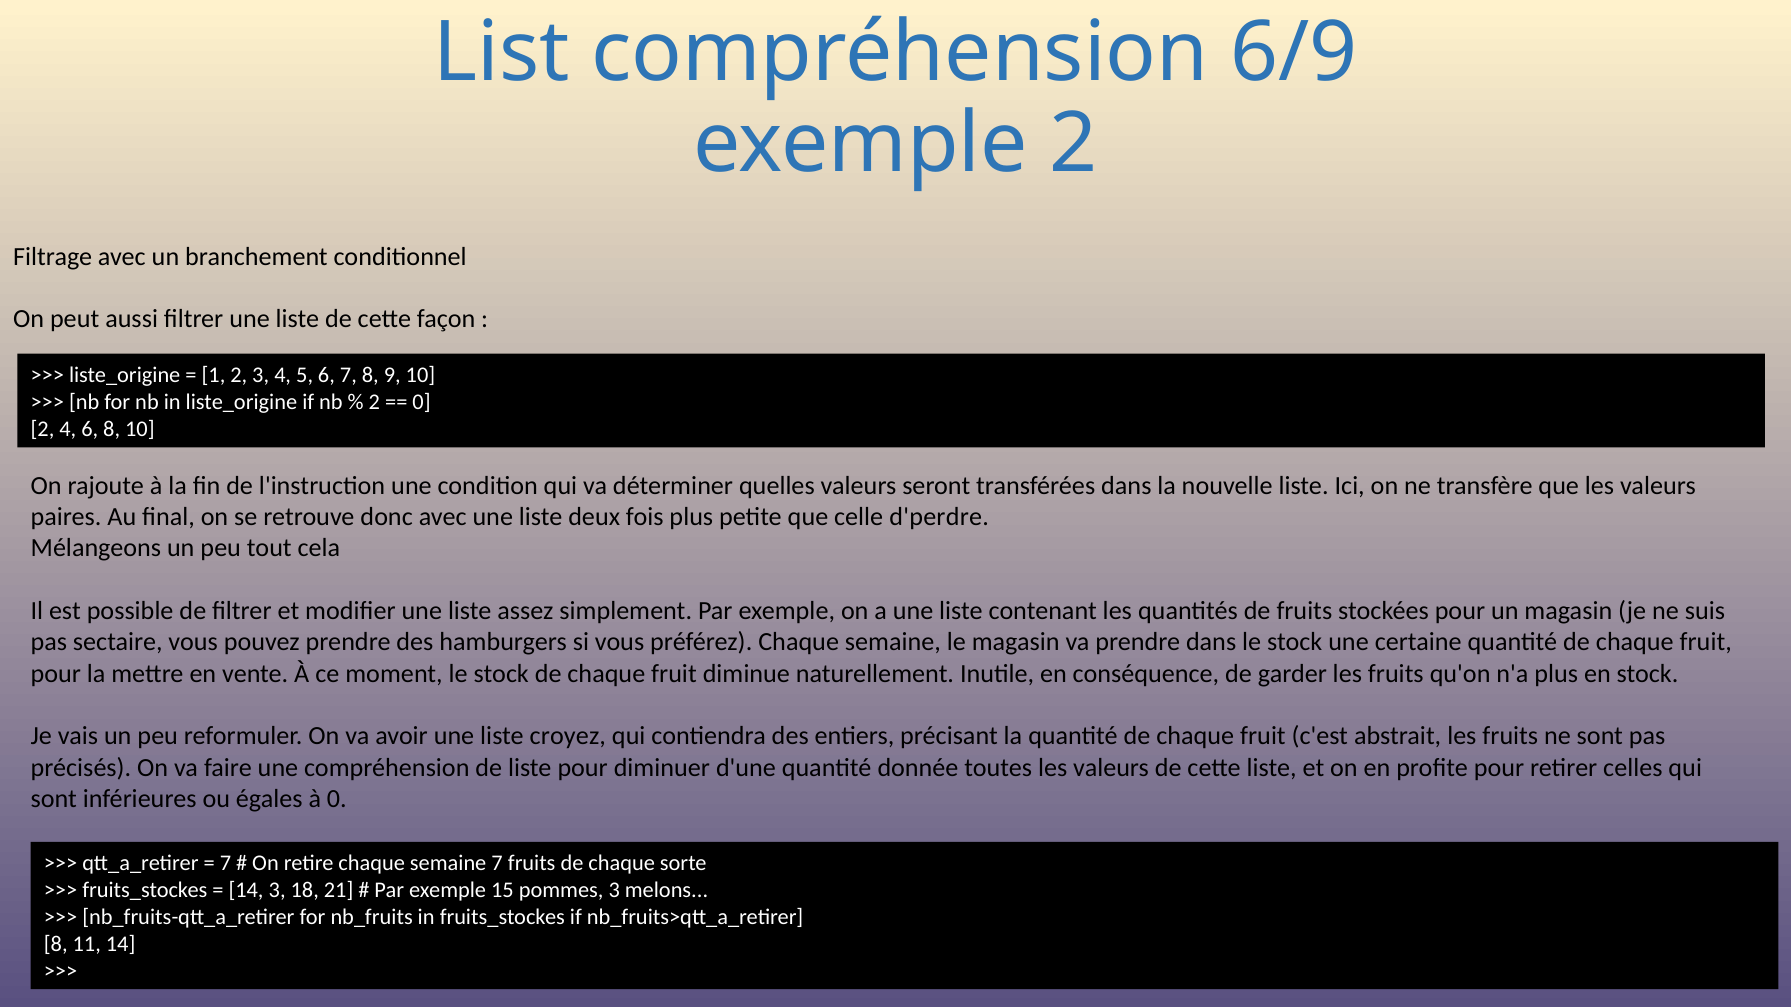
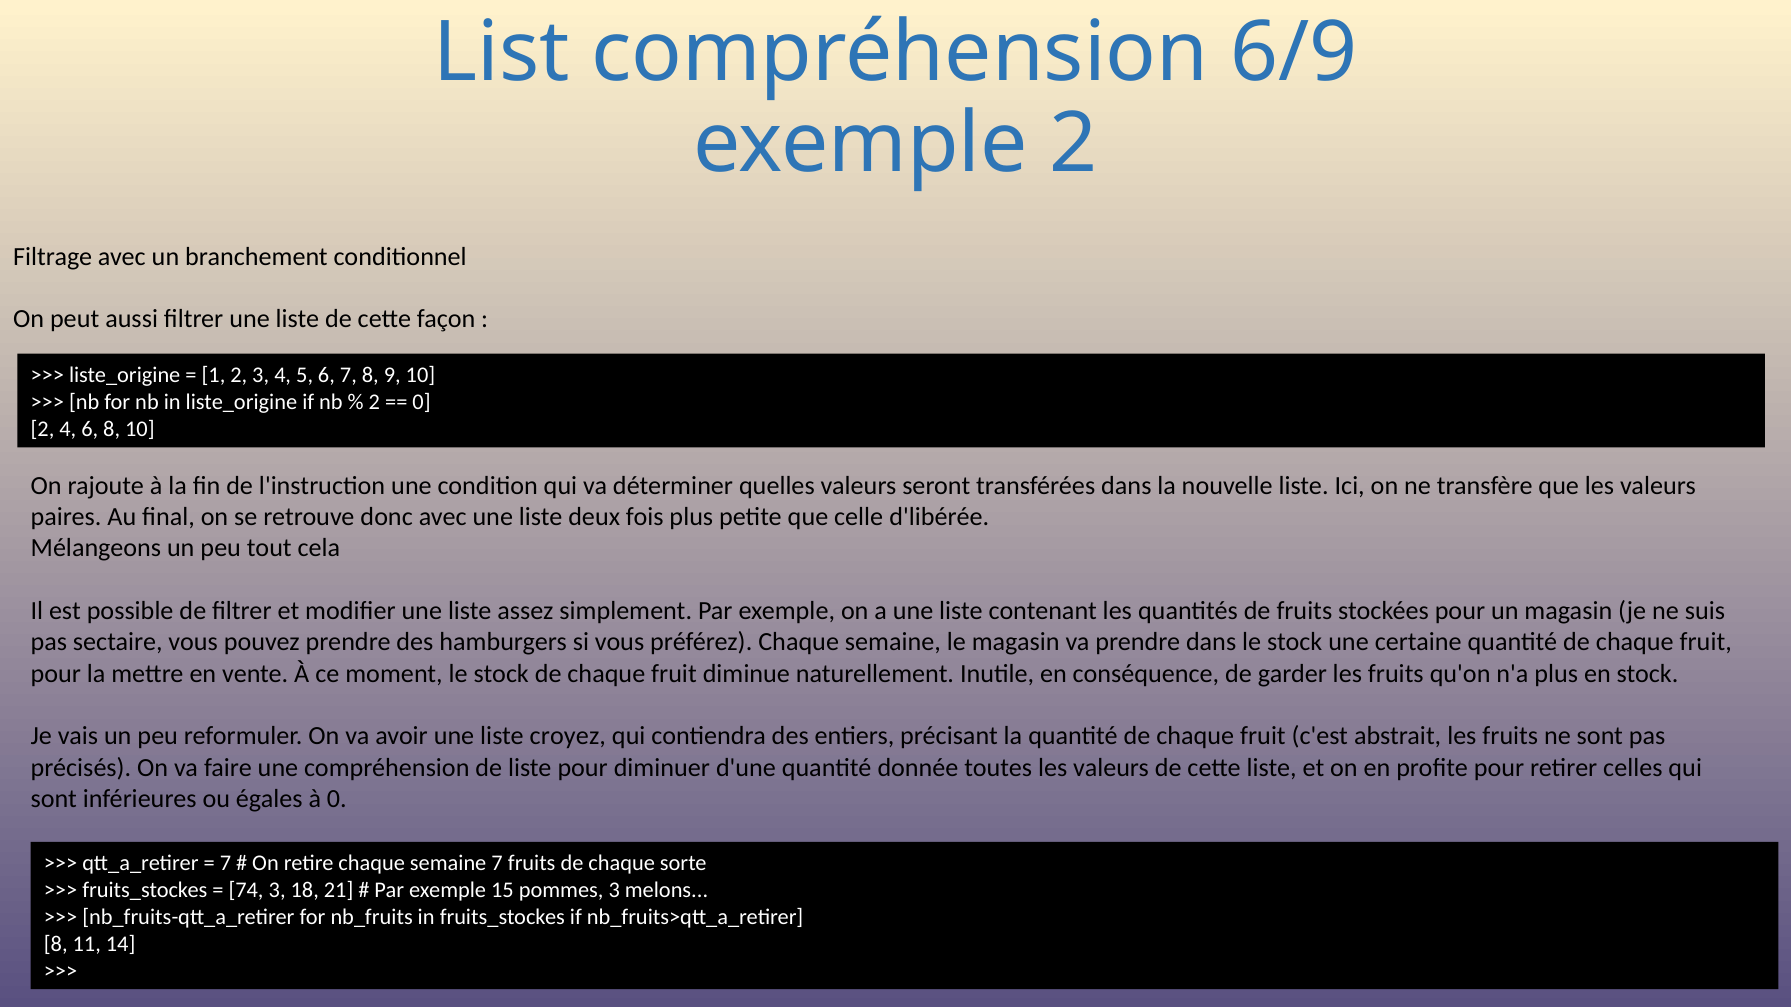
d'perdre: d'perdre -> d'libérée (939, 517)
14: 14 -> 74 (246, 891)
